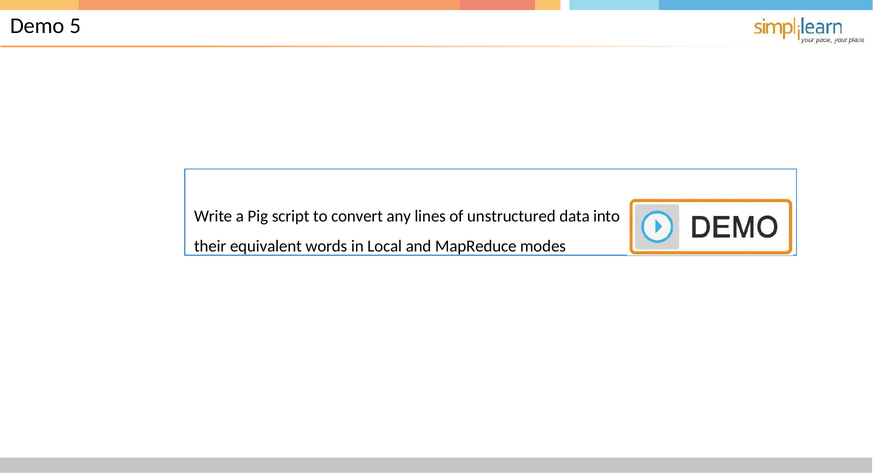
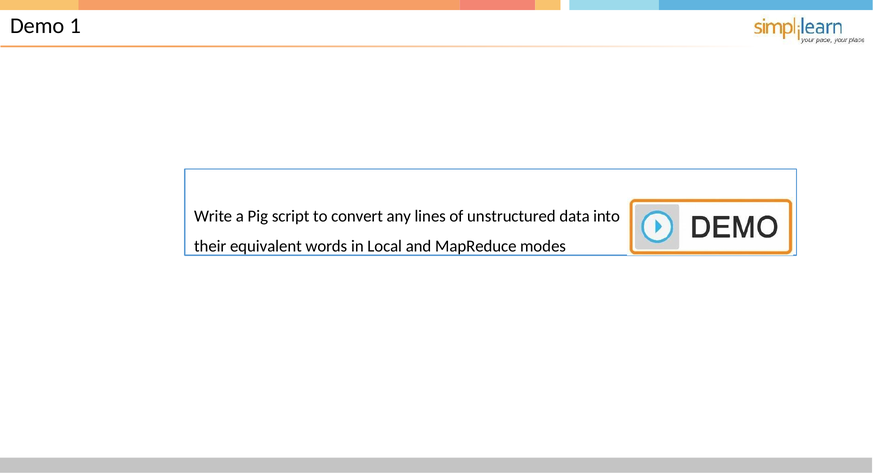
5: 5 -> 1 (75, 26)
